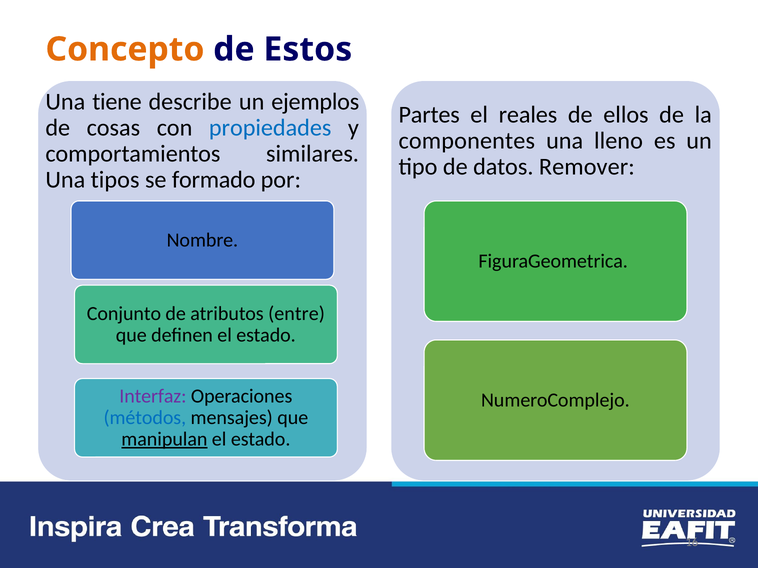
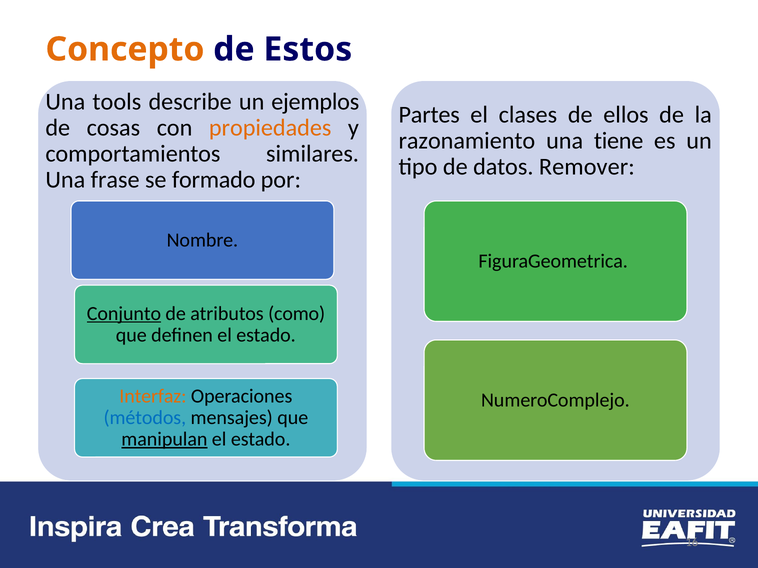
tiene: tiene -> tools (117, 102)
reales: reales -> clases (528, 115)
propiedades colour: blue -> orange (270, 128)
componentes: componentes -> razonamiento (467, 141)
lleno: lleno -> tiene (619, 141)
tipos: tipos -> frase (115, 180)
Conjunto underline: none -> present (124, 314)
entre: entre -> como (297, 314)
Interfaz colour: purple -> orange (153, 396)
